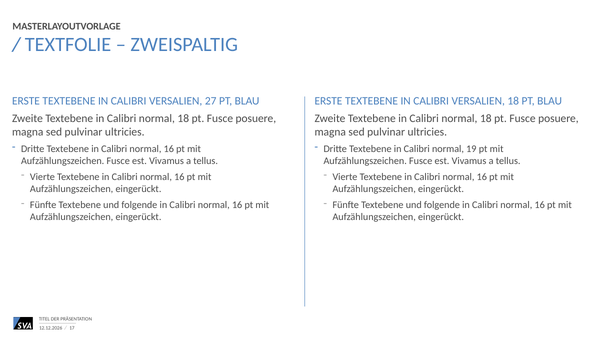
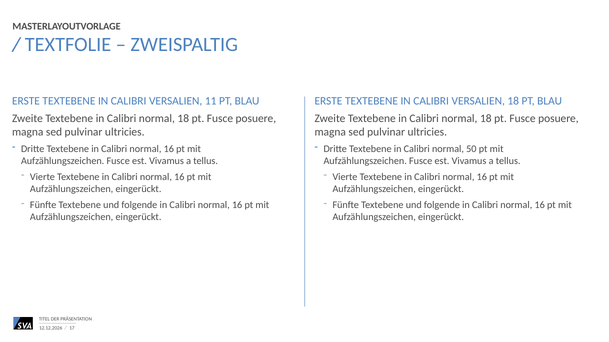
27: 27 -> 11 (211, 101)
19: 19 -> 50 (471, 149)
